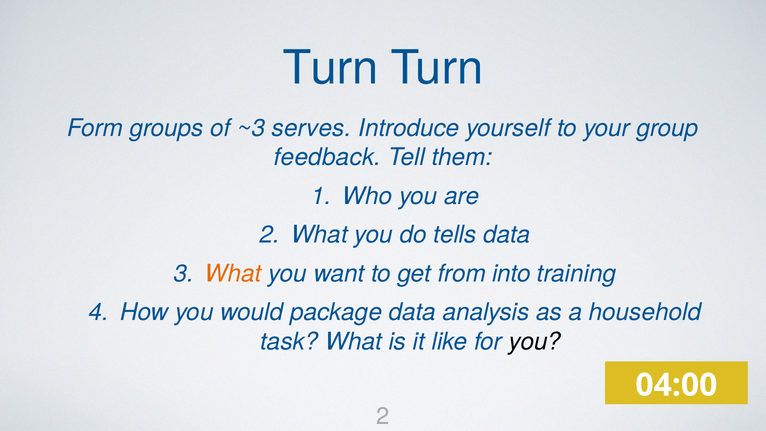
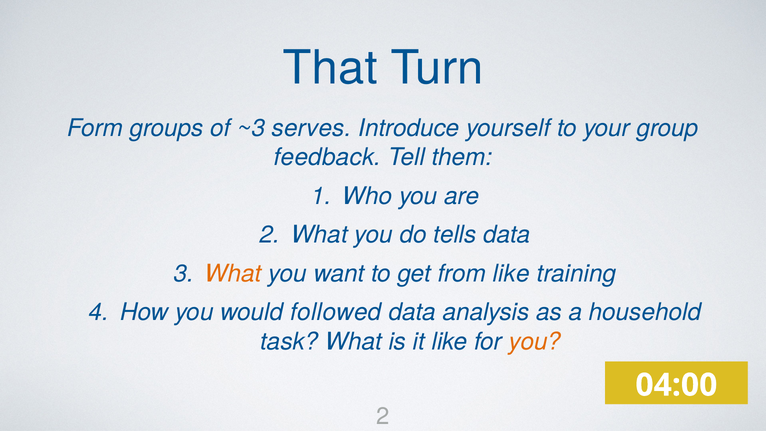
Turn: Turn -> That (330, 68)
from into: into -> like (511, 274)
package: package -> followed (336, 312)
you colour: black -> orange (535, 342)
